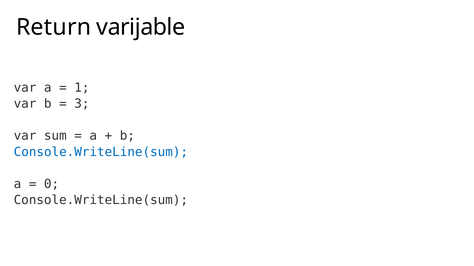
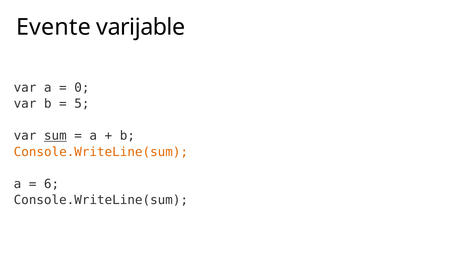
Return: Return -> Evente (54, 27)
1: 1 -> 0 (82, 88)
3: 3 -> 5 (82, 104)
sum underline: none -> present (55, 136)
Console.WriteLine(sum colour: blue -> orange (101, 152)
0: 0 -> 6 (52, 184)
